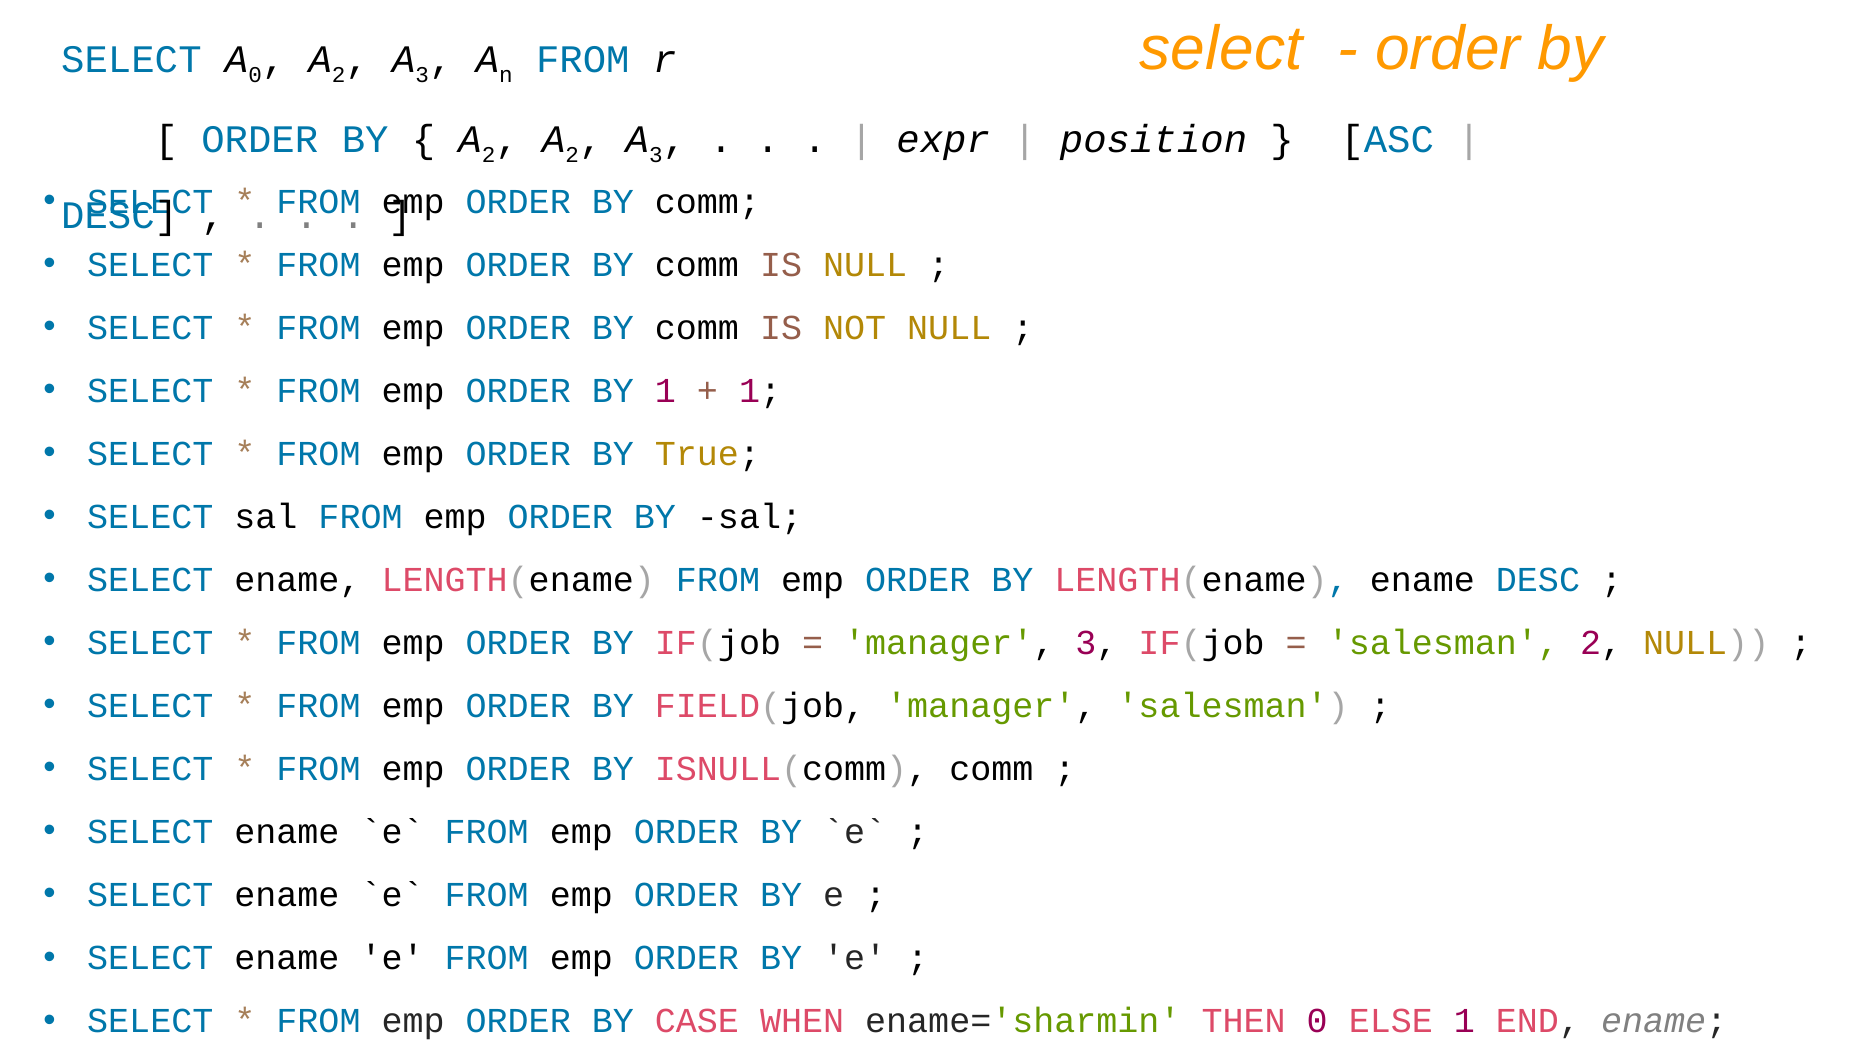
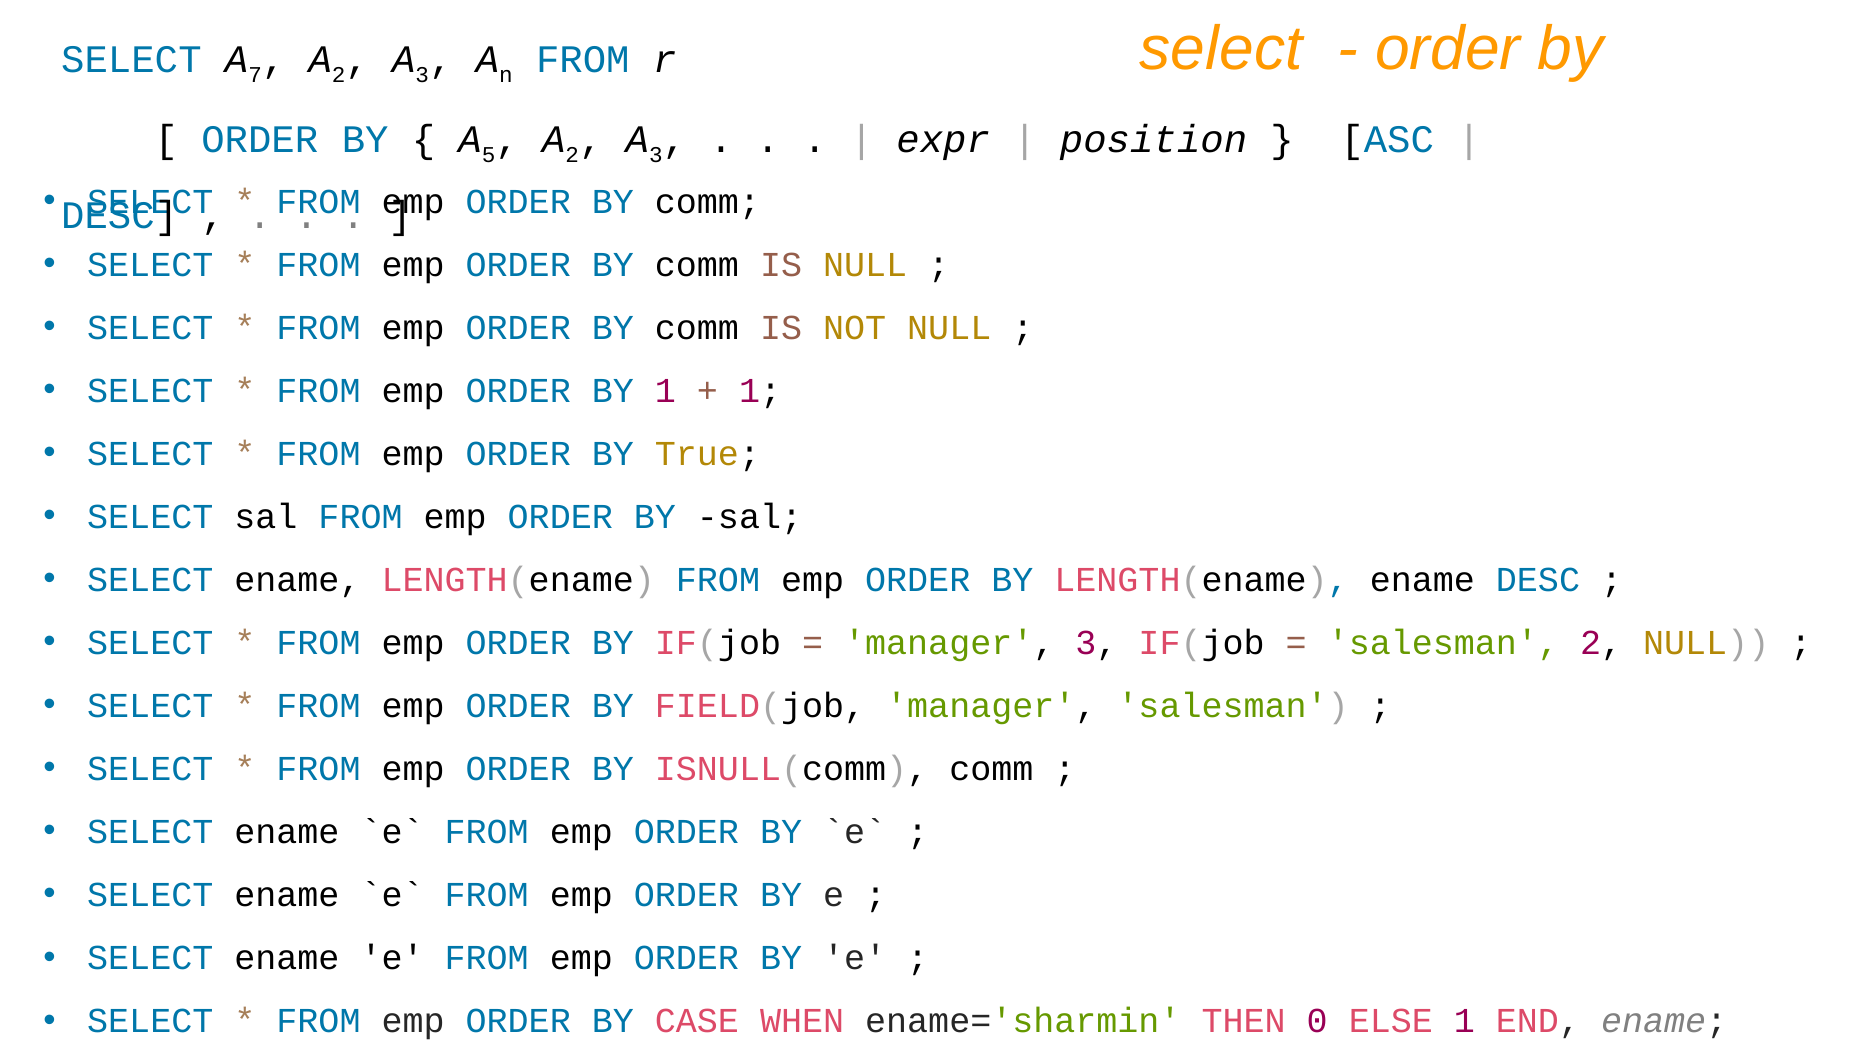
0: 0 -> 7 (255, 75)
2: 2 -> 5 (489, 155)
